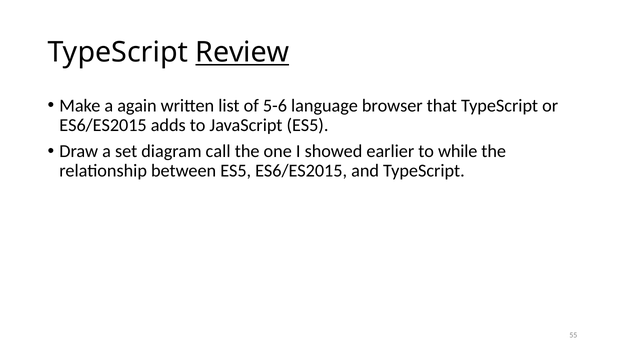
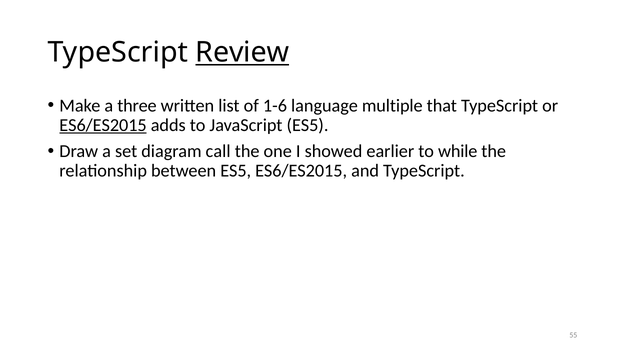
again: again -> three (137, 106)
5-6: 5-6 -> 1-6 (275, 106)
browser: browser -> multiple (392, 106)
ES6/ES2015 underline: none -> present (103, 125)
